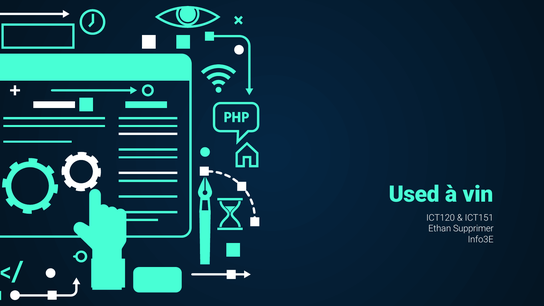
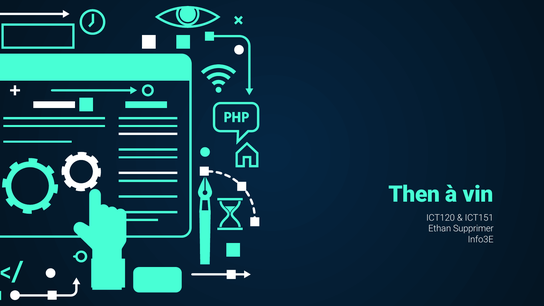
Used: Used -> Then (414, 194)
